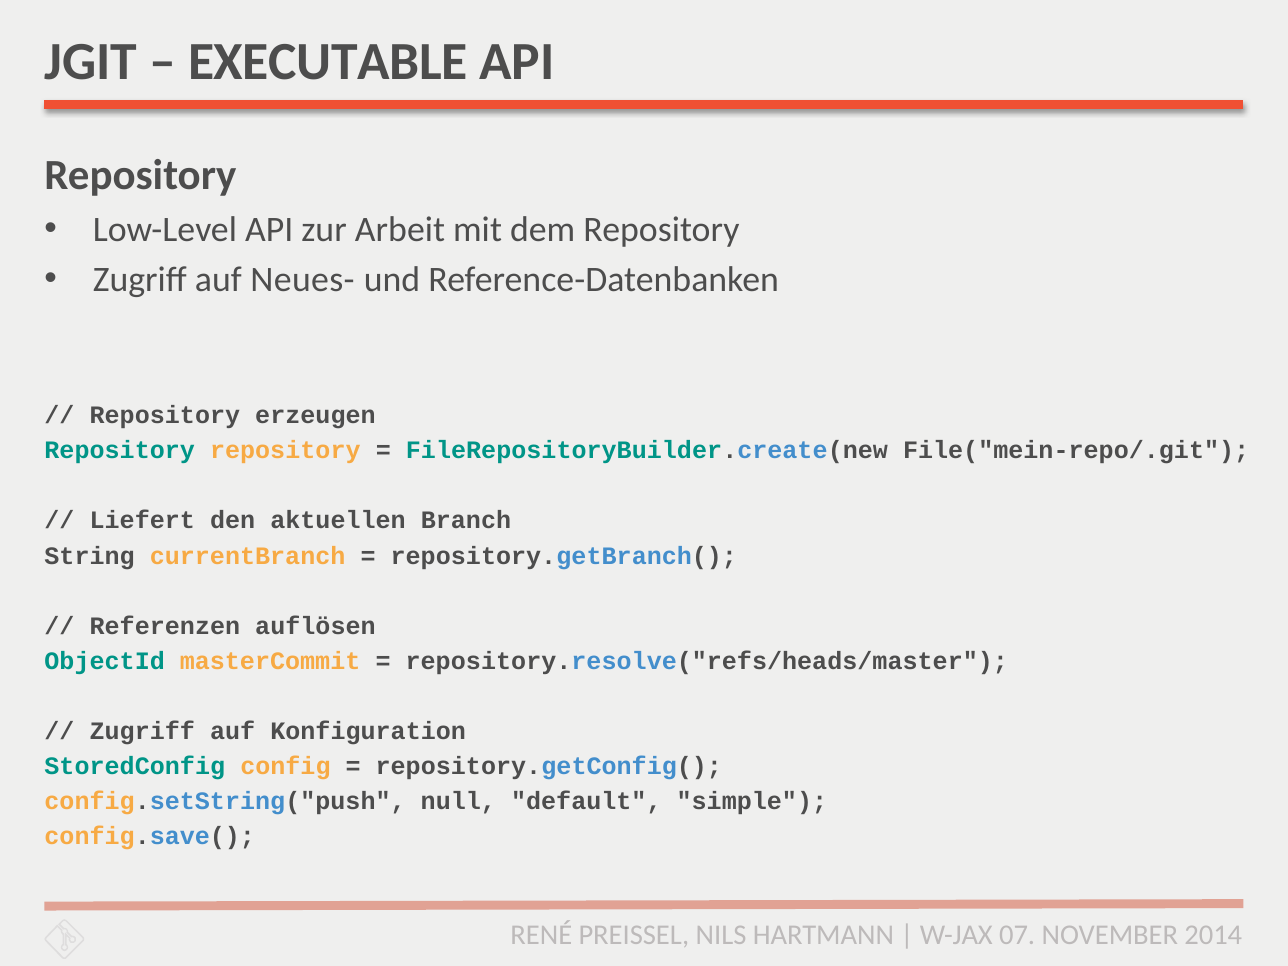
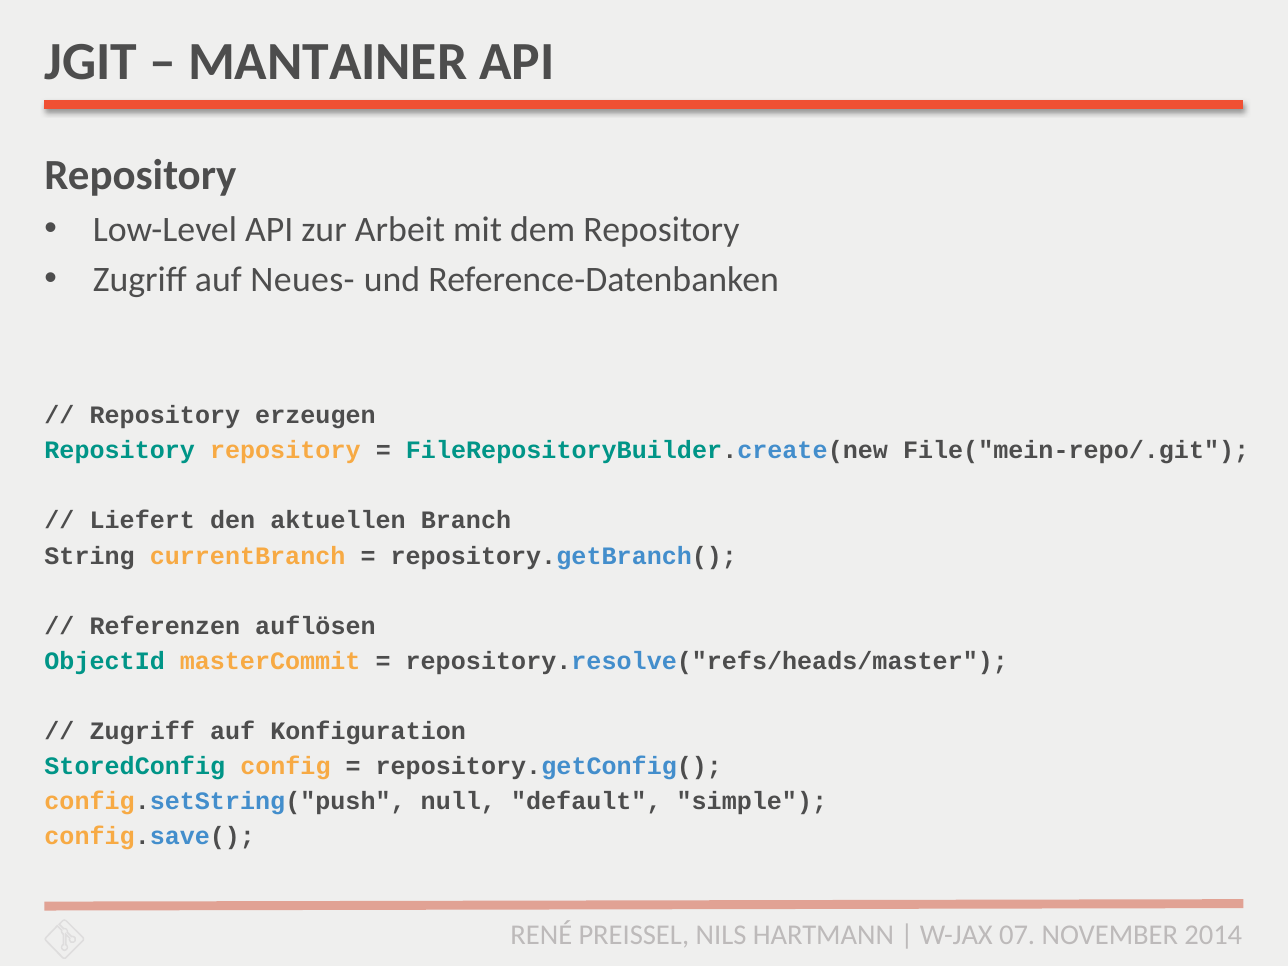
EXECUTABLE: EXECUTABLE -> MANTAINER (328, 62)
